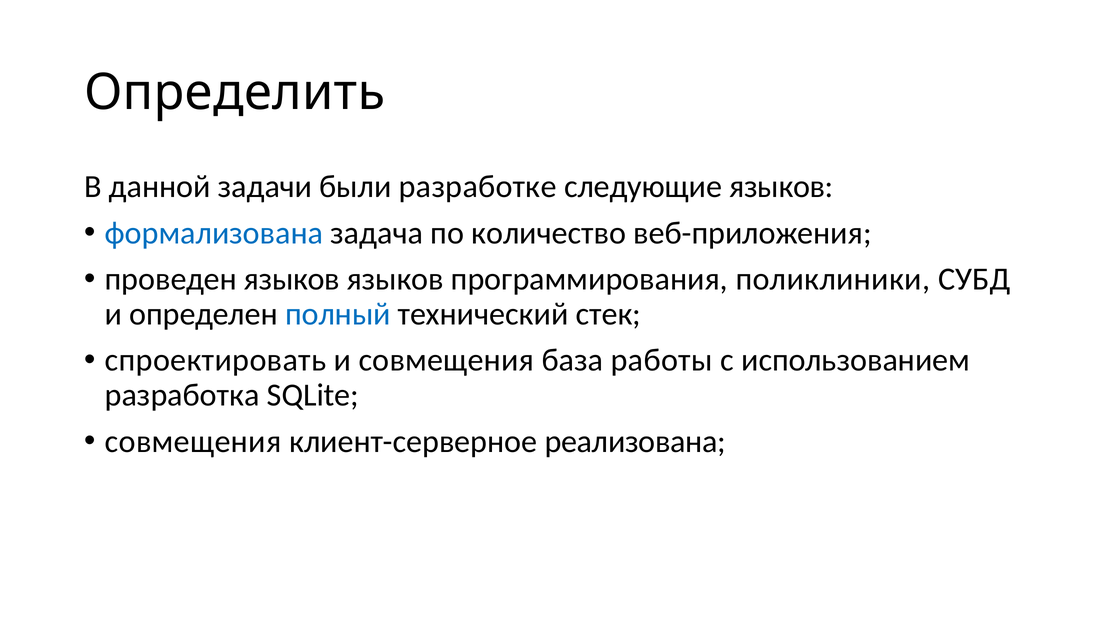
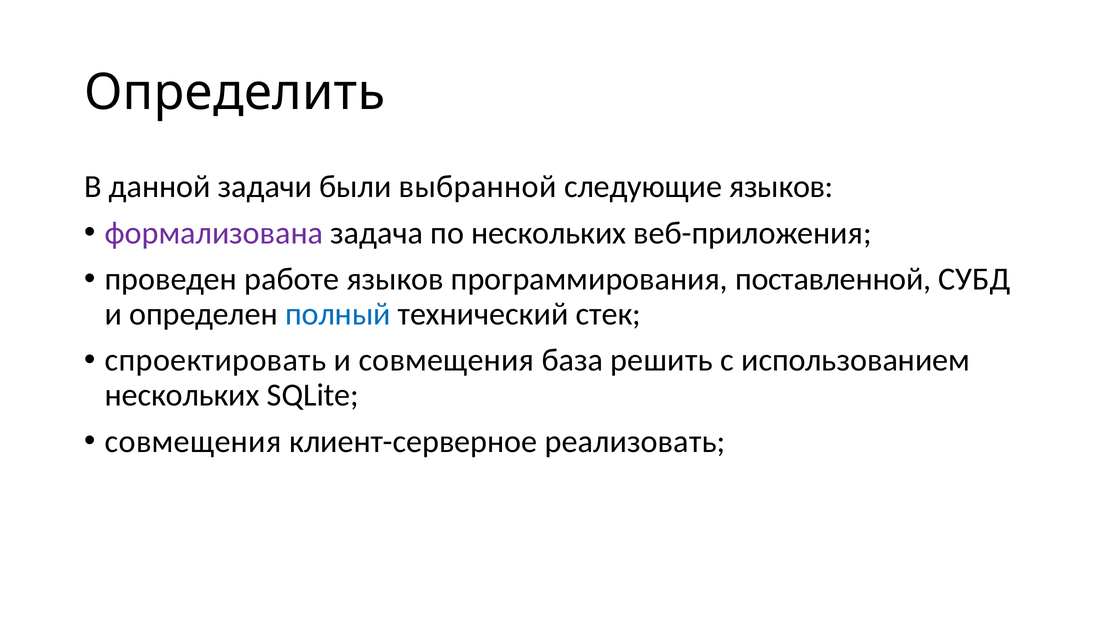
разработке: разработке -> выбранной (478, 186)
формализована colour: blue -> purple (214, 233)
по количество: количество -> нескольких (549, 233)
проведен языков: языков -> работе (292, 279)
поликлиники: поликлиники -> поставленной (833, 279)
работы: работы -> решить (662, 360)
разработка: разработка -> нескольких (182, 395)
реализована: реализована -> реализовать (635, 441)
